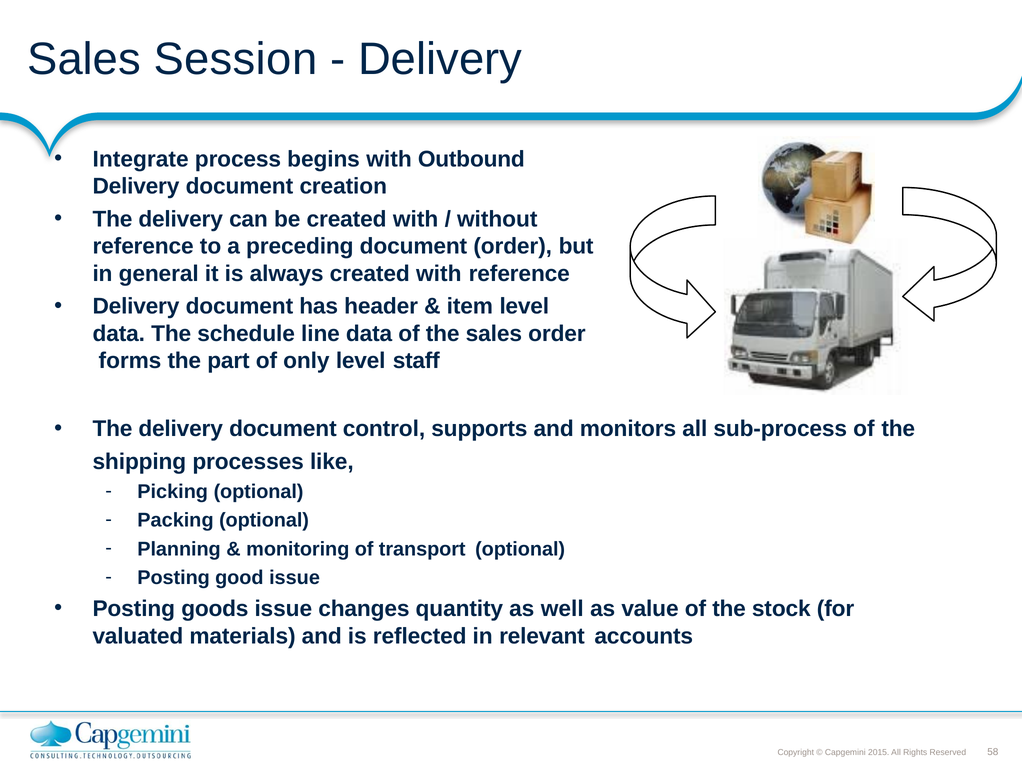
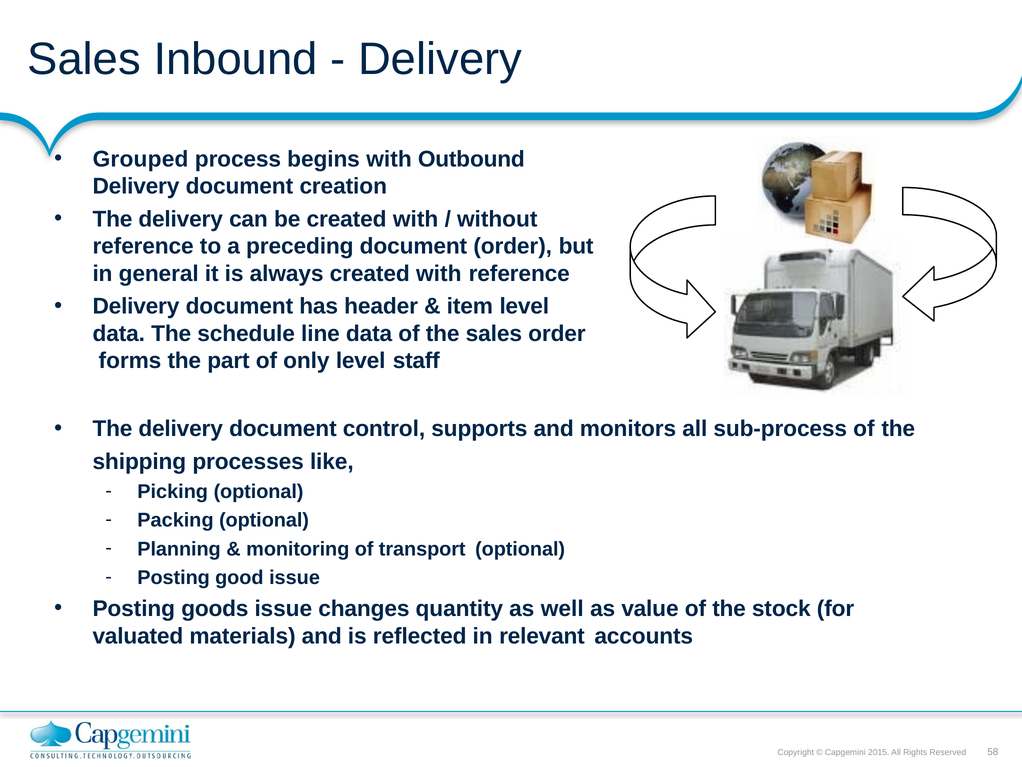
Session: Session -> Inbound (236, 59)
Integrate: Integrate -> Grouped (141, 159)
